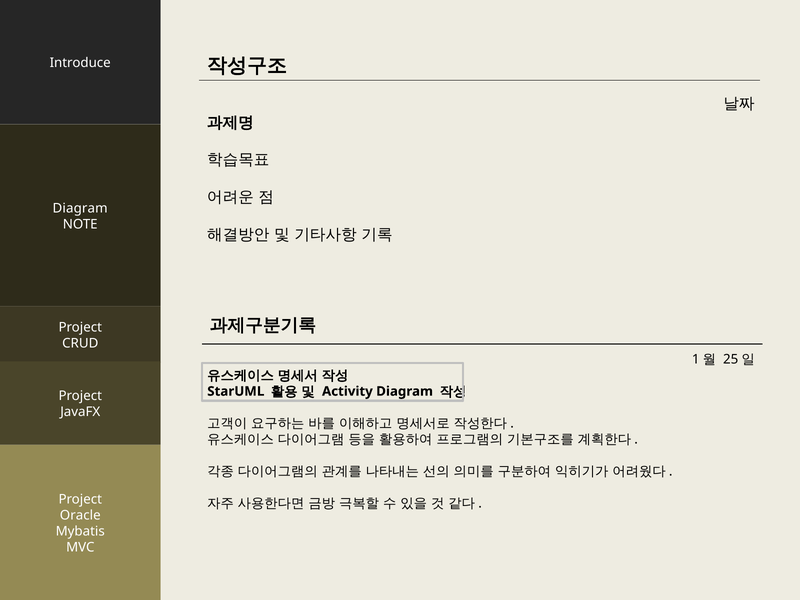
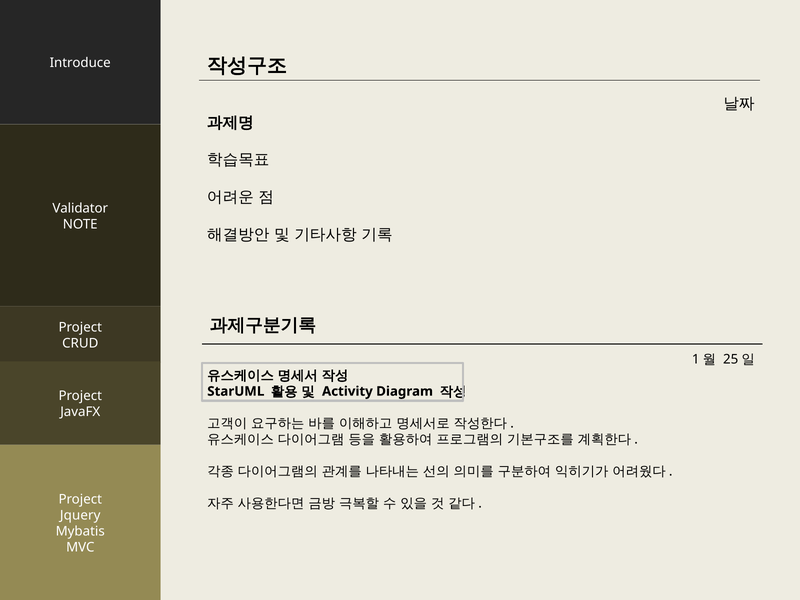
Diagram: Diagram -> Validator (80, 208)
Oracle: Oracle -> Jquery (80, 515)
